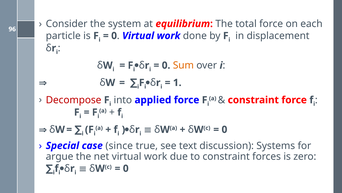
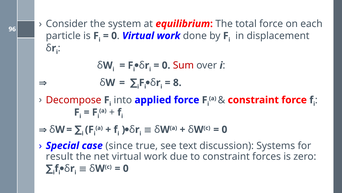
Sum colour: orange -> red (183, 65)
1: 1 -> 8 (177, 82)
argue: argue -> result (59, 156)
